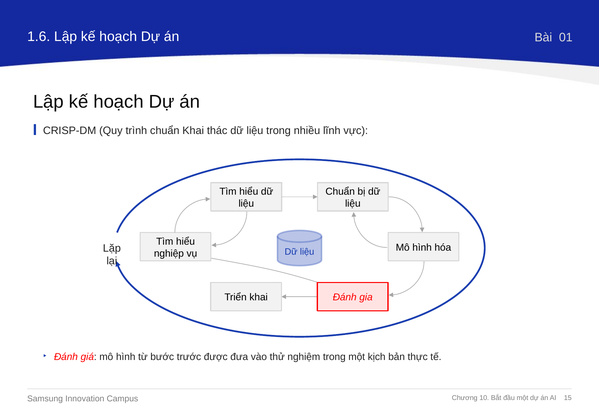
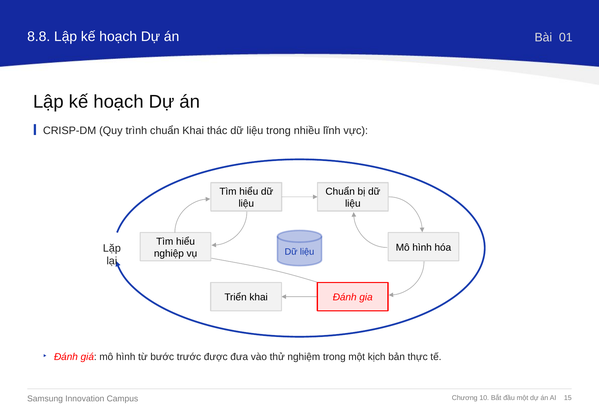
1.6: 1.6 -> 8.8 (39, 36)
